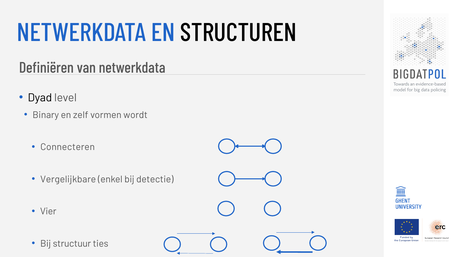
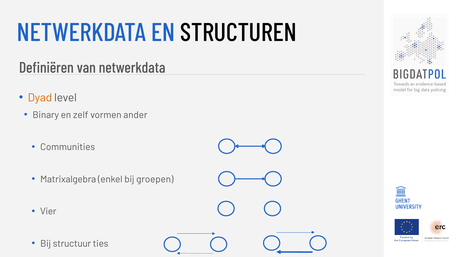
Dyad colour: black -> orange (40, 98)
wordt: wordt -> ander (135, 115)
Connecteren: Connecteren -> Communities (68, 147)
Vergelijkbare: Vergelijkbare -> Matrixalgebra (68, 179)
detectie: detectie -> groepen (155, 179)
